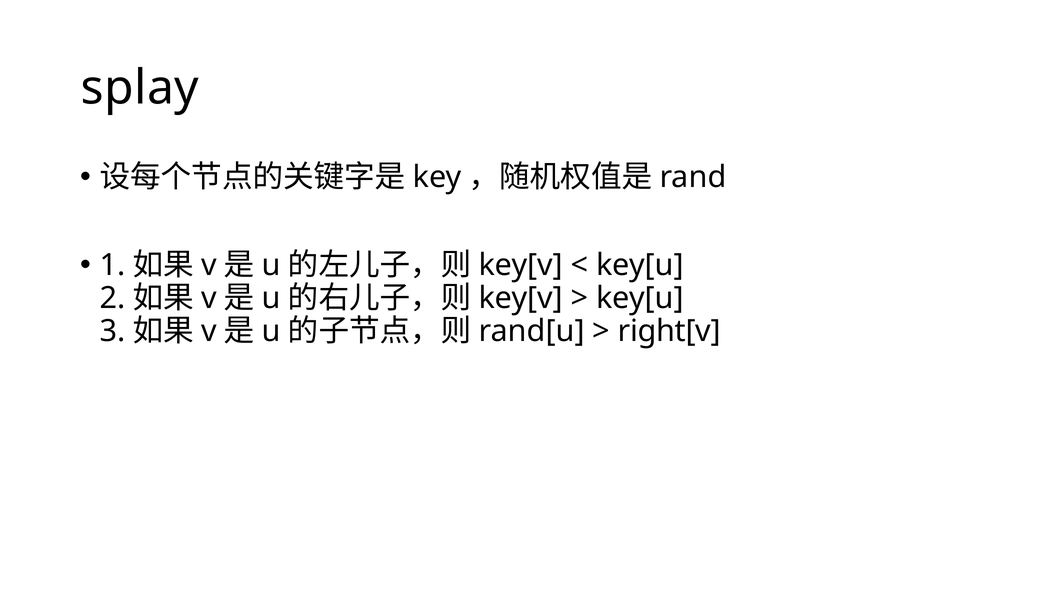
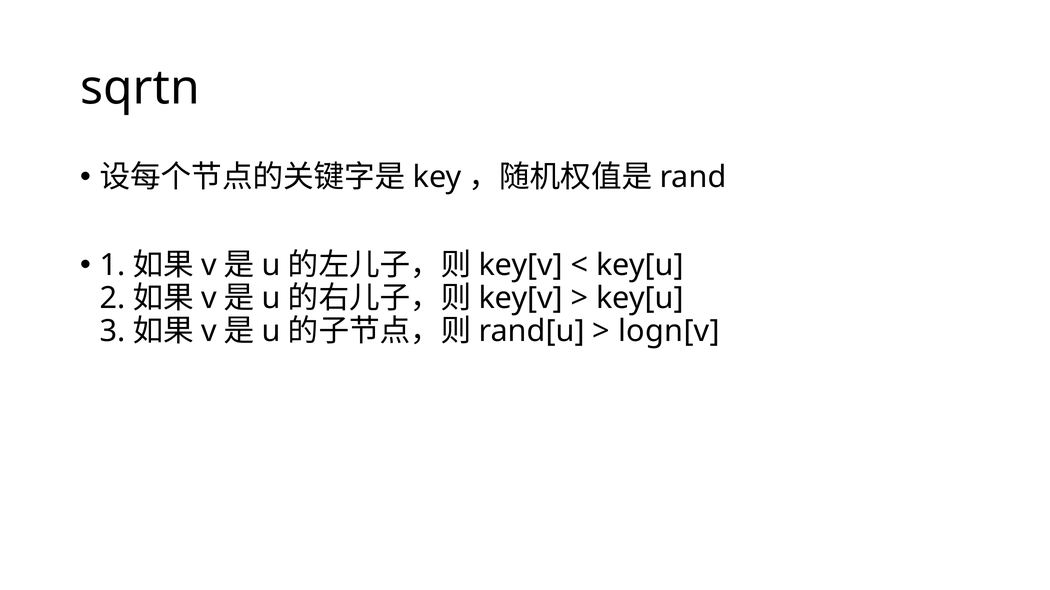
splay: splay -> sqrtn (140, 88)
right[v: right[v -> logn[v (669, 331)
